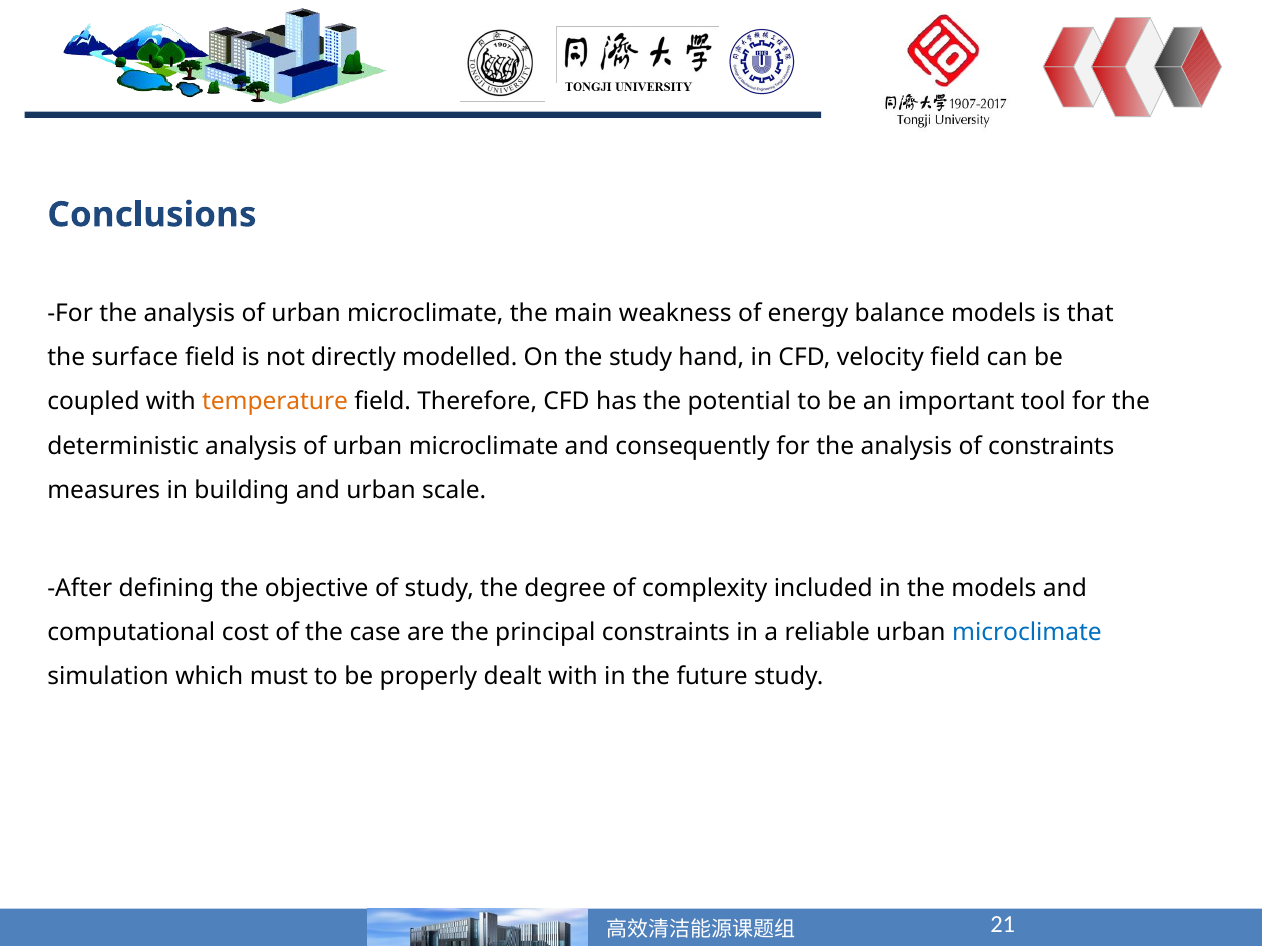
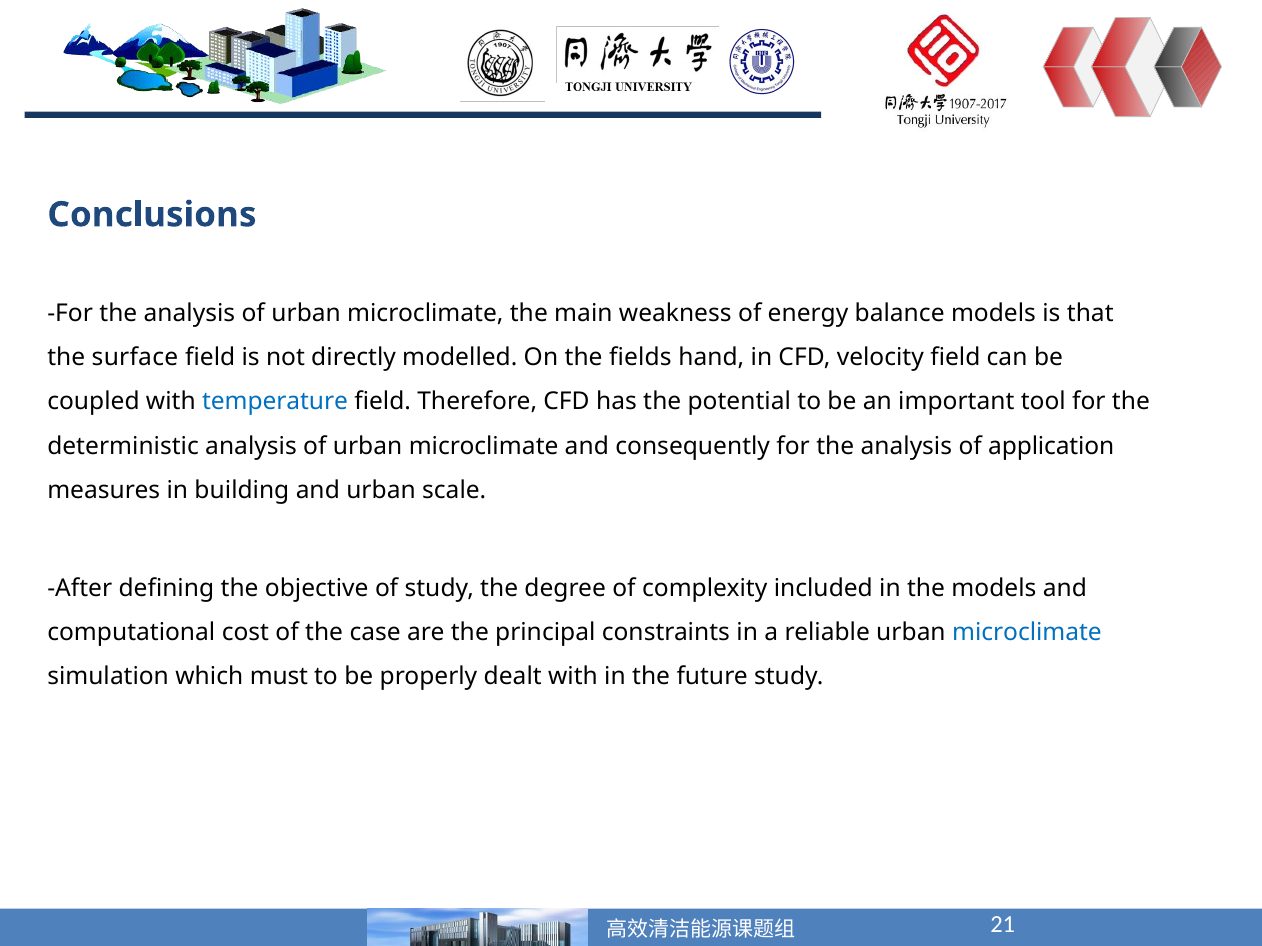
the study: study -> fields (640, 358)
temperature colour: orange -> blue (275, 402)
of constraints: constraints -> application (1051, 446)
